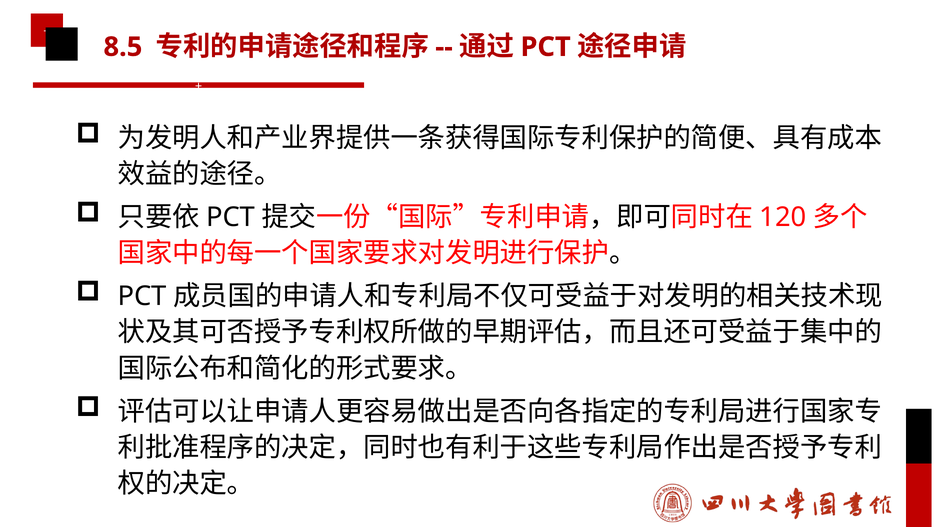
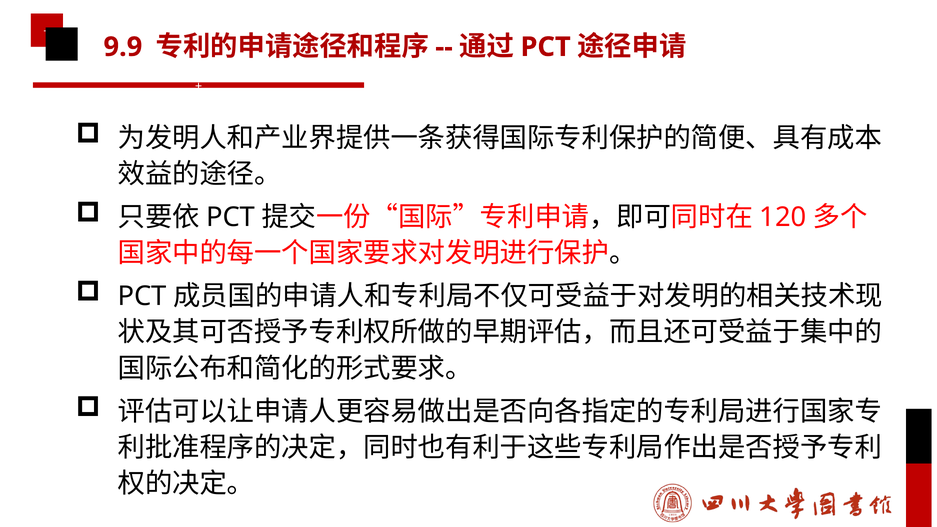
8.5: 8.5 -> 9.9 (123, 47)
